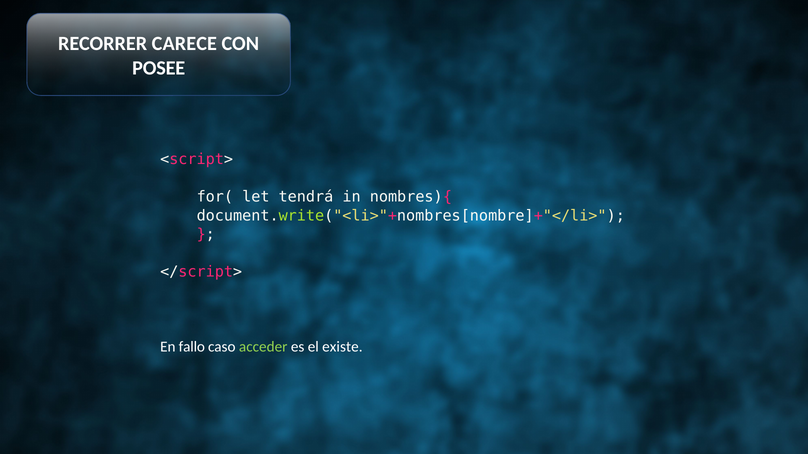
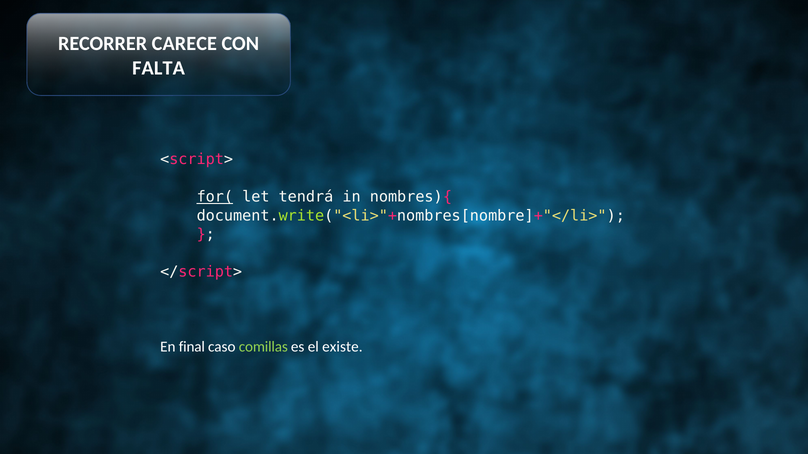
POSEE: POSEE -> FALTA (159, 68)
for( underline: none -> present (215, 197)
fallo: fallo -> final (192, 347)
acceder: acceder -> comillas (263, 347)
